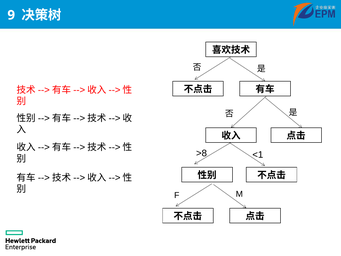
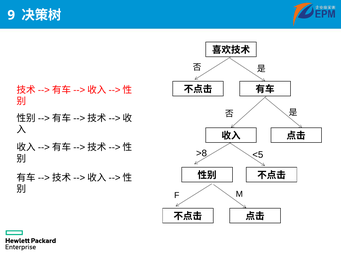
<1: <1 -> <5 (258, 155)
